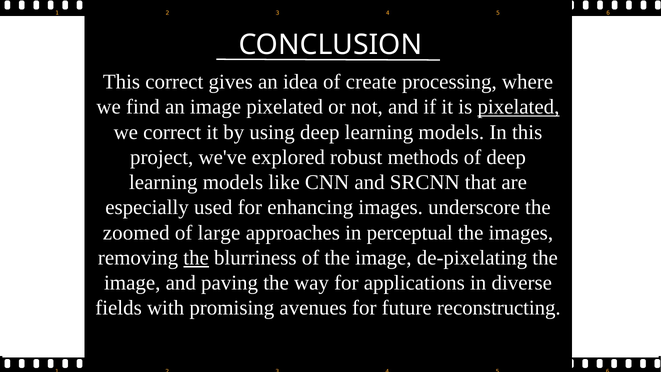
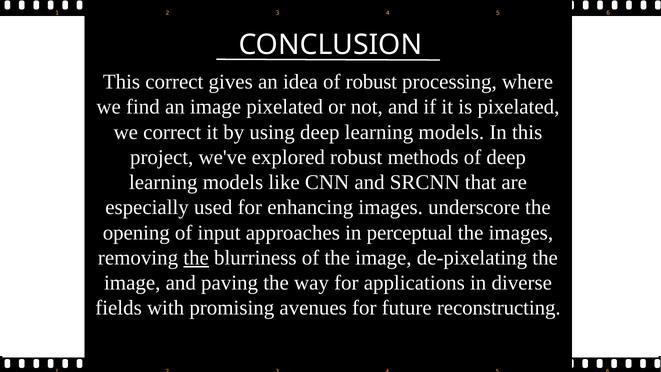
of create: create -> robust (371, 82)
pixelated underline: present -> none (518, 107)
zoomed: zoomed -> opening (136, 233)
large: large -> input (219, 233)
